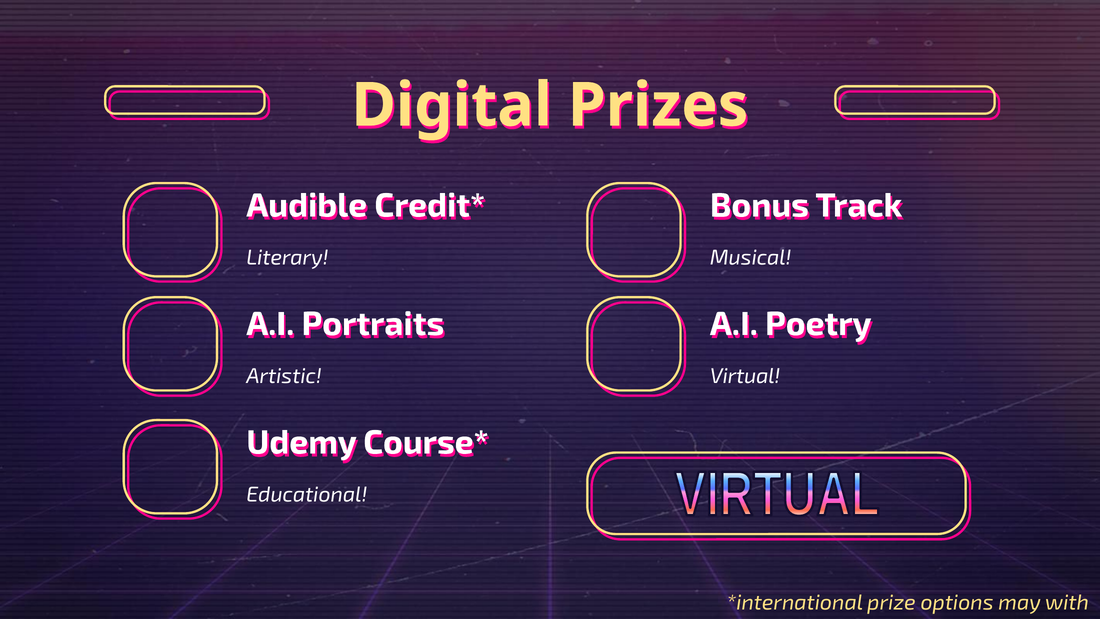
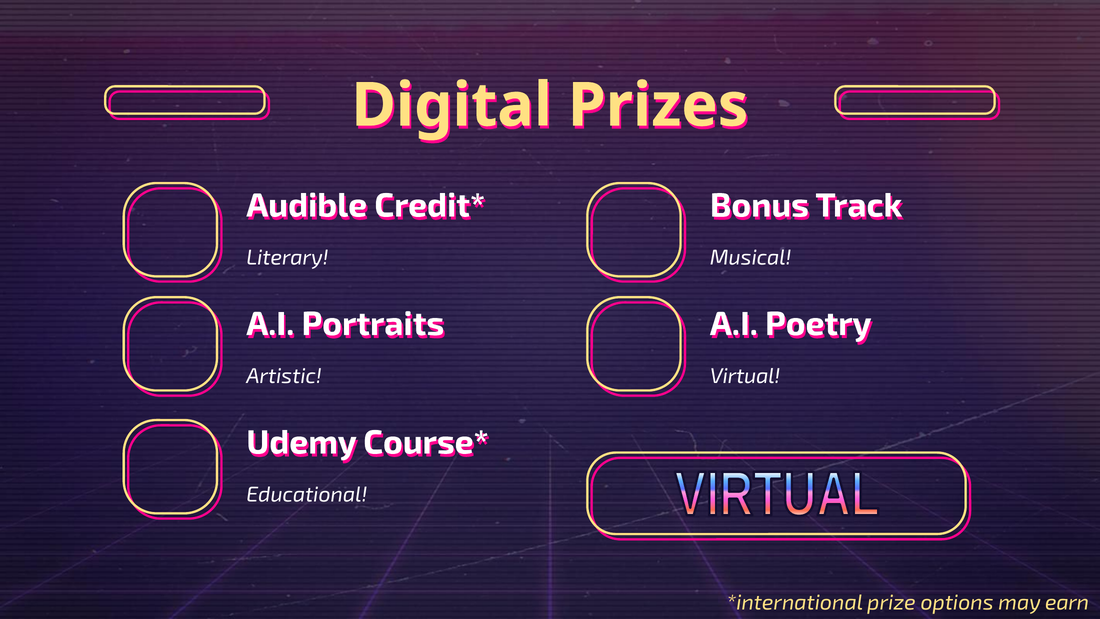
with: with -> earn (1067, 602)
